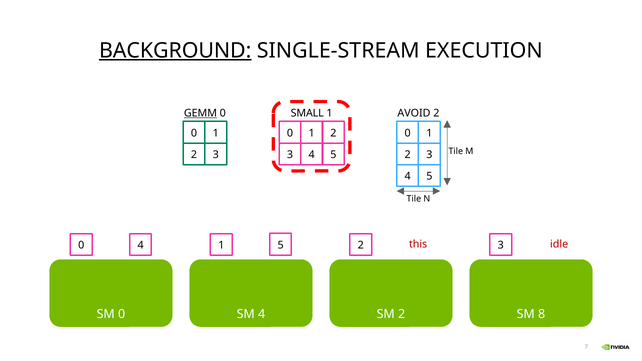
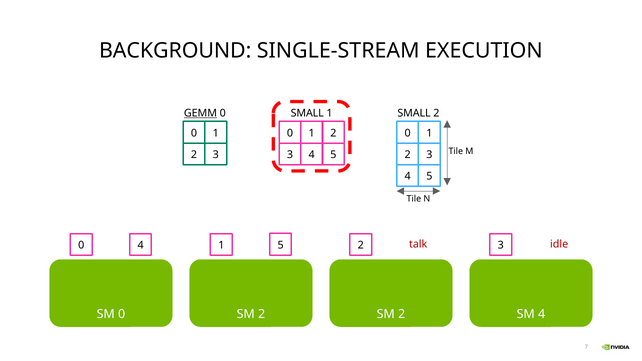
BACKGROUND underline: present -> none (175, 51)
AVOID: AVOID -> SMALL (414, 113)
this: this -> talk (418, 244)
0 SM 4: 4 -> 2 (262, 314)
SM 8: 8 -> 4 (542, 314)
